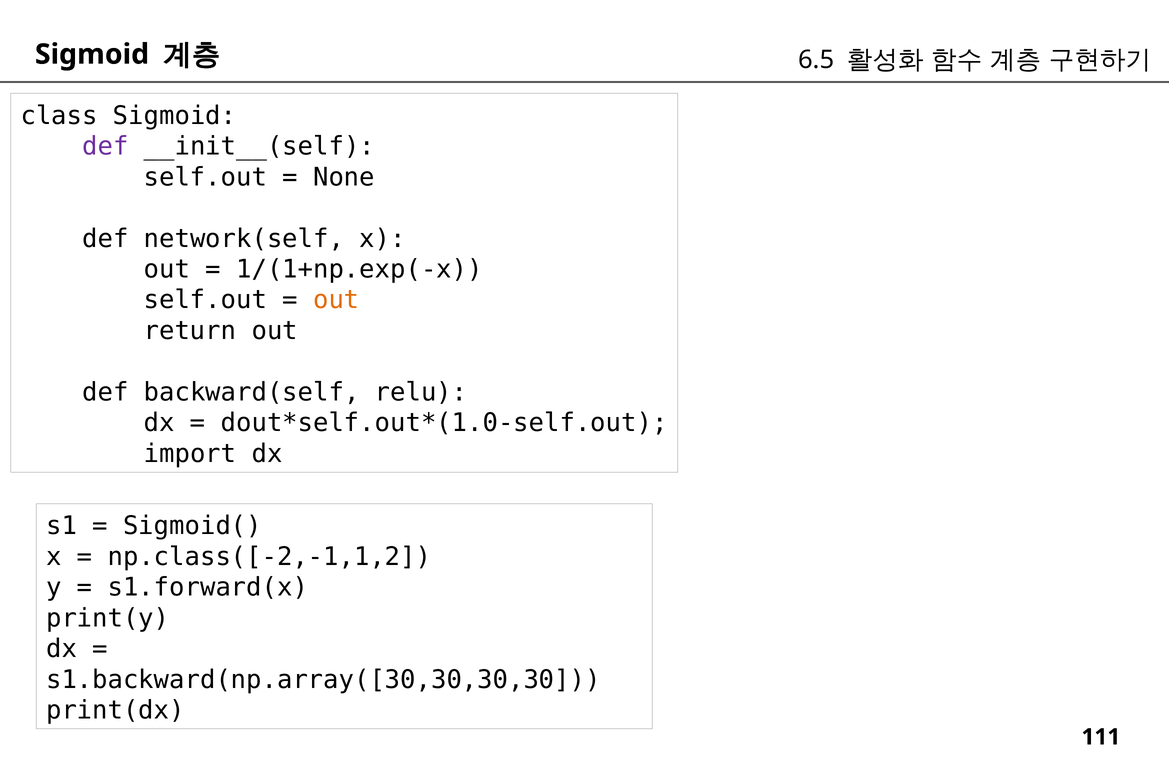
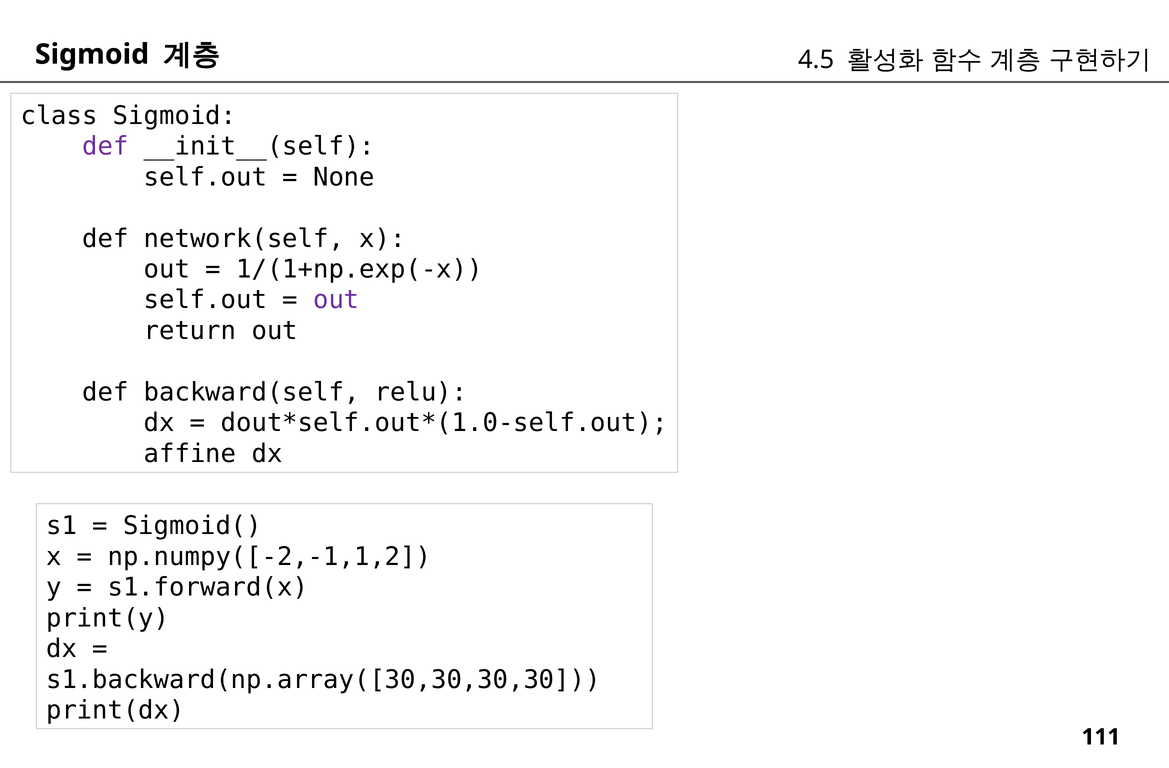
6.5: 6.5 -> 4.5 (816, 60)
out colour: orange -> purple (336, 300)
import: import -> affine (190, 454)
np.class([-2,-1,1,2: np.class([-2,-1,1,2 -> np.numpy([-2,-1,1,2 (269, 557)
